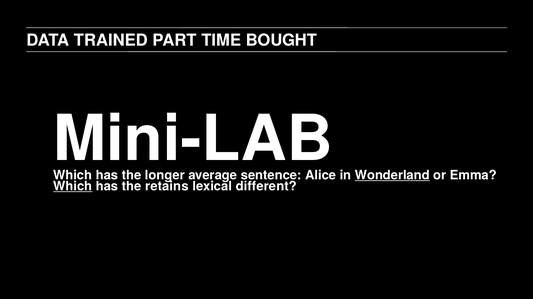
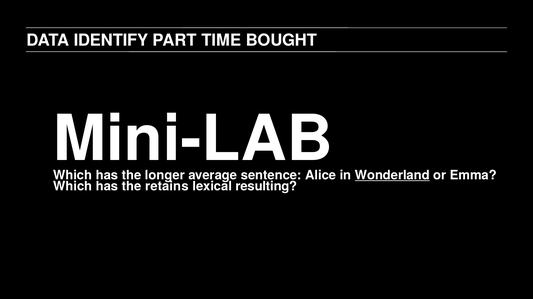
TRAINED: TRAINED -> IDENTIFY (111, 40)
Which underline: present -> none (73, 186)
different: different -> resulting (266, 186)
